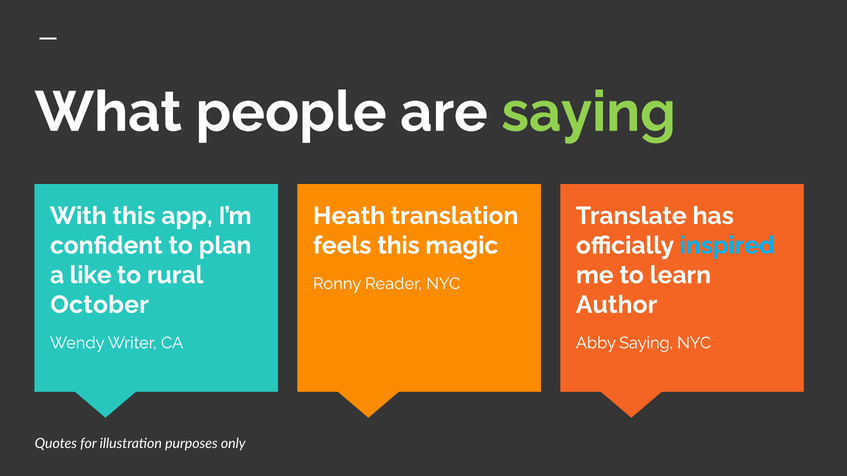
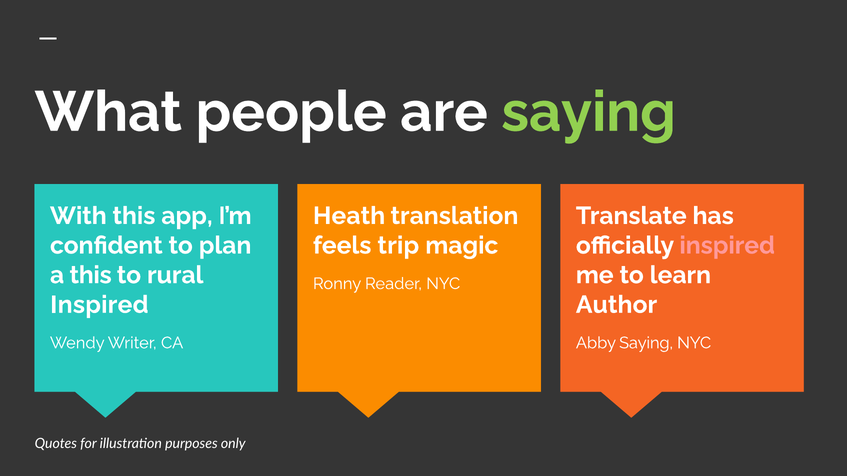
feels this: this -> trip (398, 246)
inspired colour: light blue -> pink (727, 246)
a like: like -> this (91, 275)
October: October -> Inspired (99, 305)
